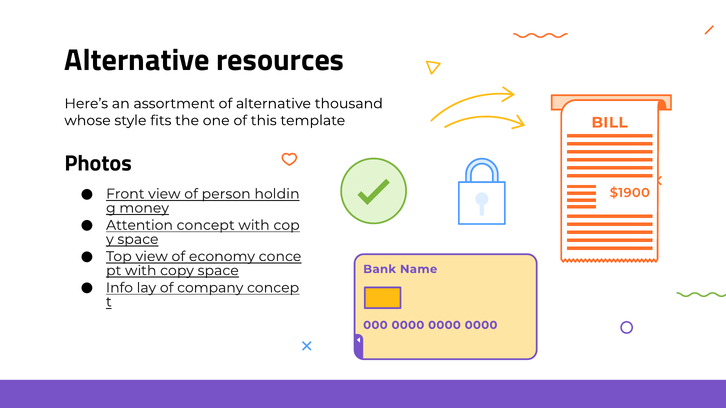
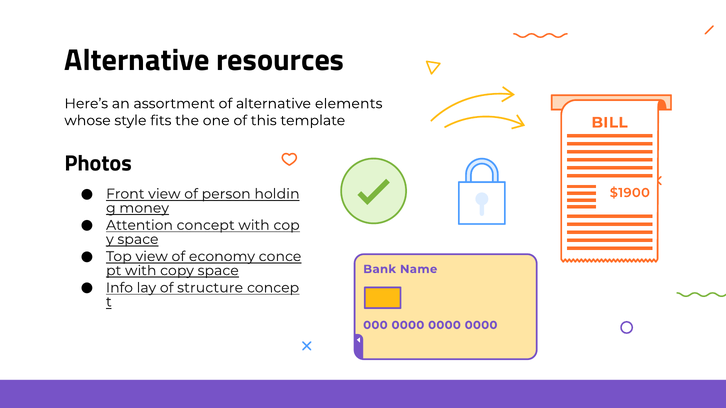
thousand: thousand -> elements (349, 104)
company: company -> structure (210, 288)
